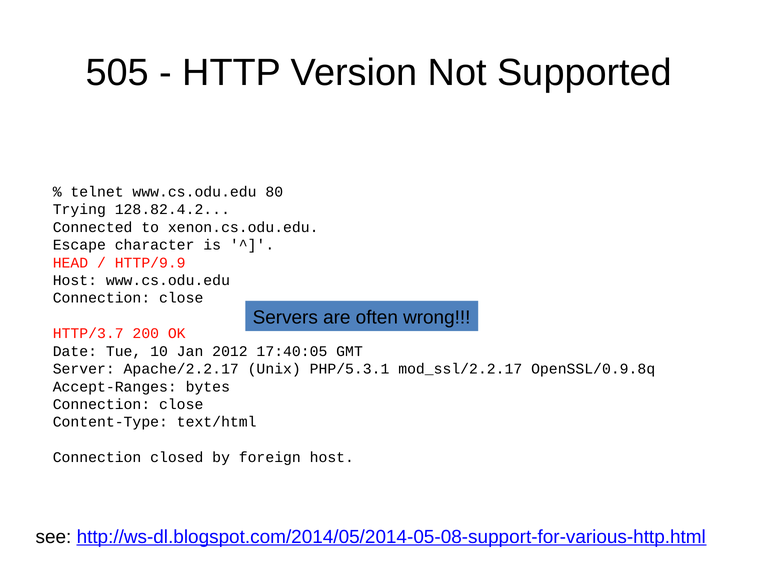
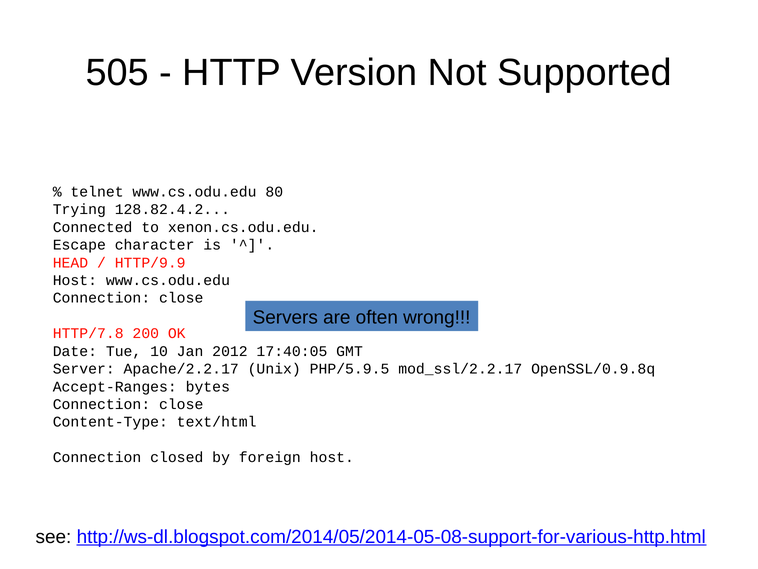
HTTP/3.7: HTTP/3.7 -> HTTP/7.8 (88, 333)
PHP/5.3.1: PHP/5.3.1 -> PHP/5.9.5 (350, 369)
